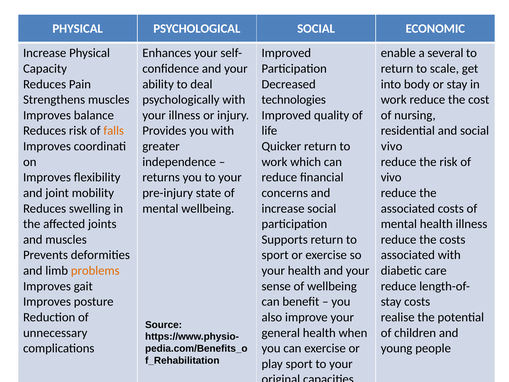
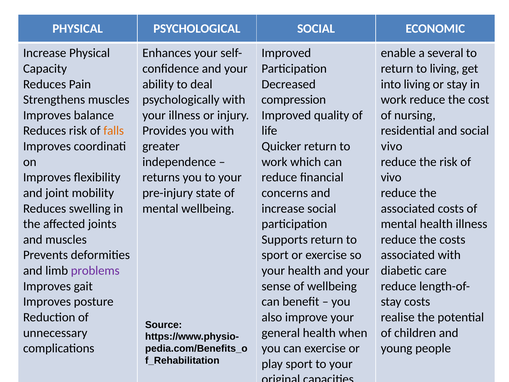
to scale: scale -> living (445, 69)
into body: body -> living (417, 84)
technologies: technologies -> compression (294, 100)
problems colour: orange -> purple (95, 270)
